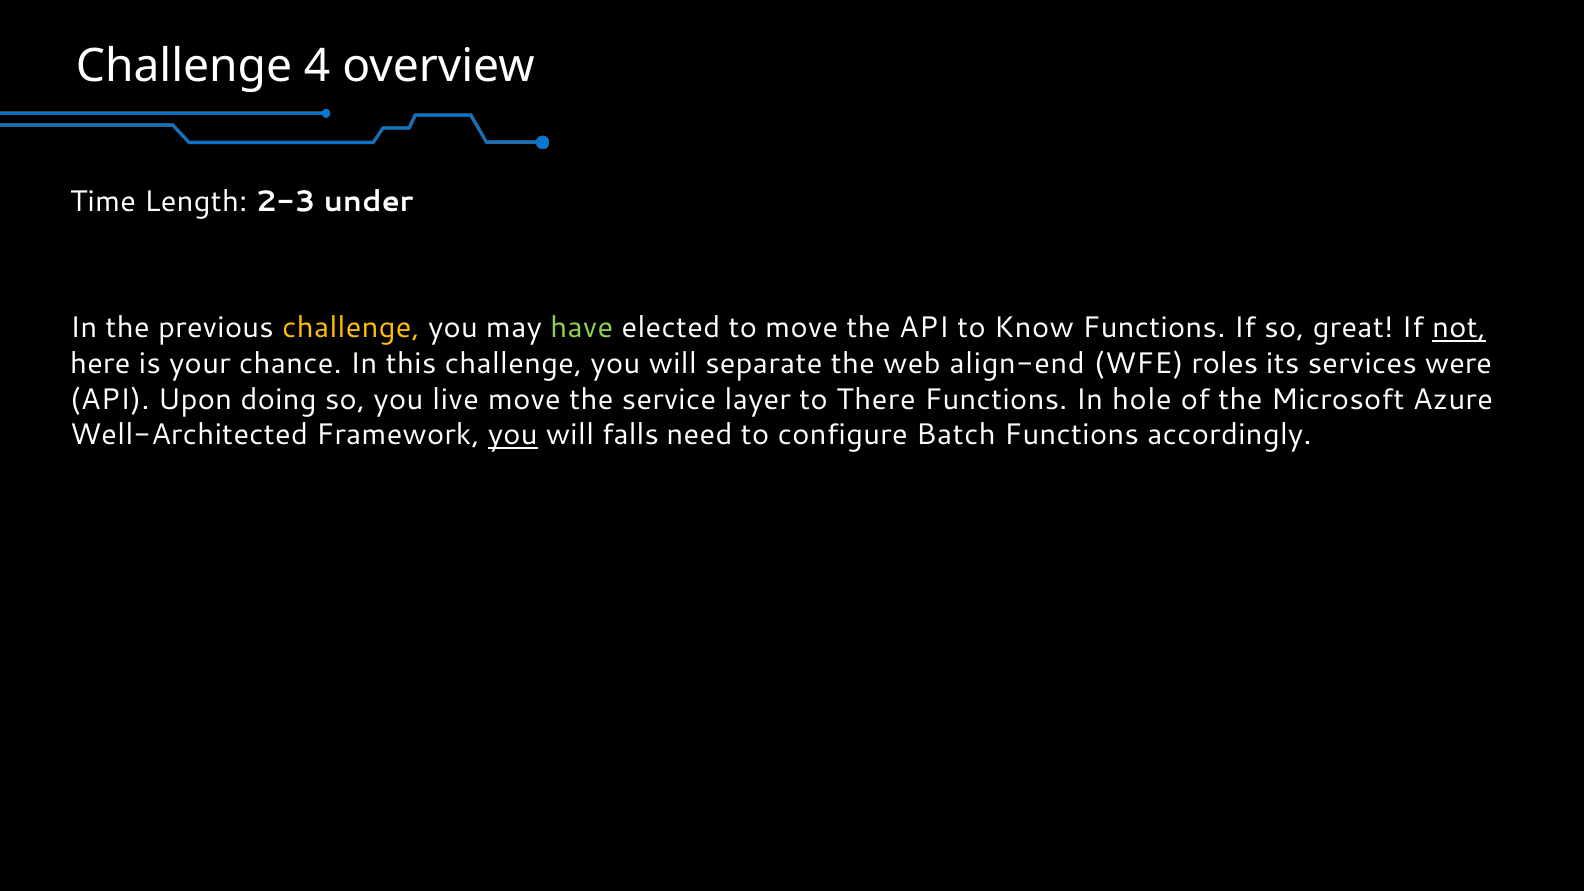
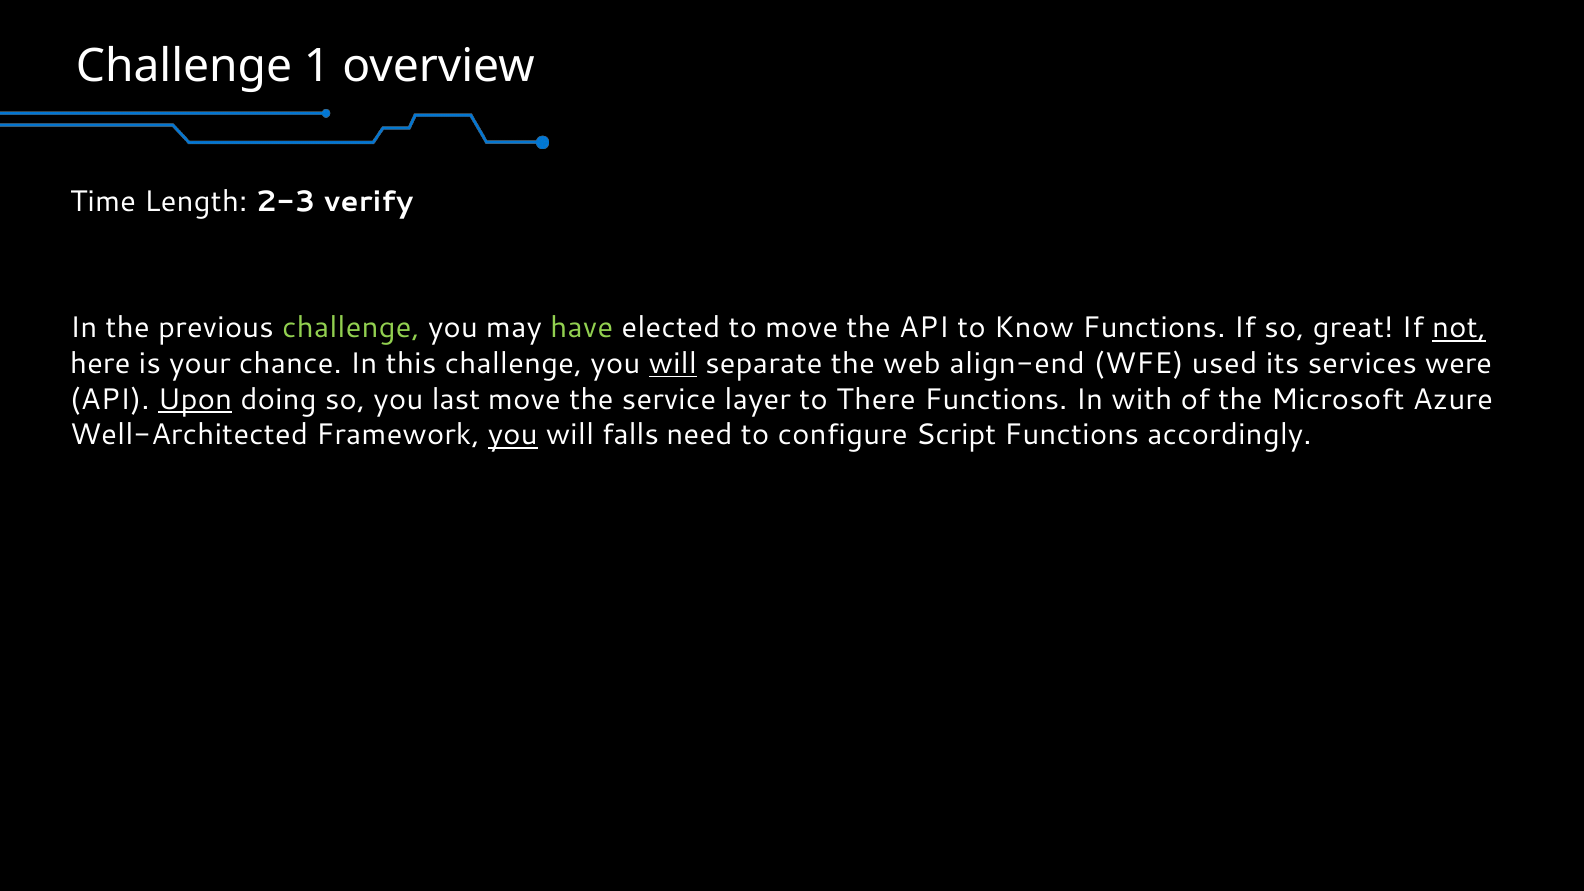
4: 4 -> 1 (317, 67)
under: under -> verify (368, 202)
challenge colour: yellow -> light green (351, 328)
will underline: none -> present (673, 364)
roles: roles -> used (1225, 364)
Upon underline: none -> present (195, 399)
live: live -> last (456, 399)
hole: hole -> with (1142, 399)
Batch: Batch -> Script (956, 435)
